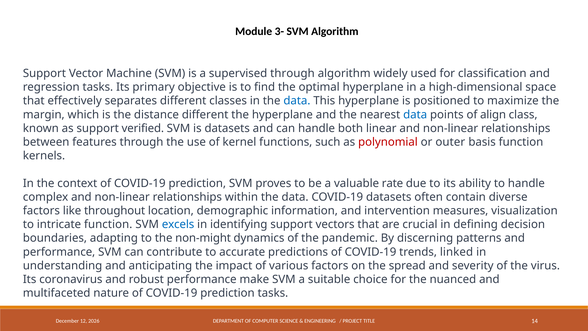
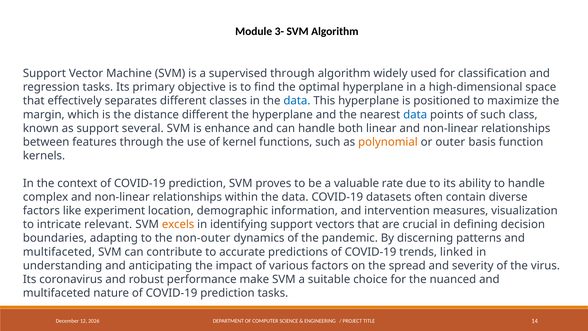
of align: align -> such (493, 114)
verified: verified -> several (143, 128)
is datasets: datasets -> enhance (227, 128)
polynomial colour: red -> orange (388, 142)
throughout: throughout -> experiment (115, 211)
intricate function: function -> relevant (108, 224)
excels colour: blue -> orange (178, 224)
non-might: non-might -> non-outer (203, 238)
performance: performance -> multifaceted (59, 252)
